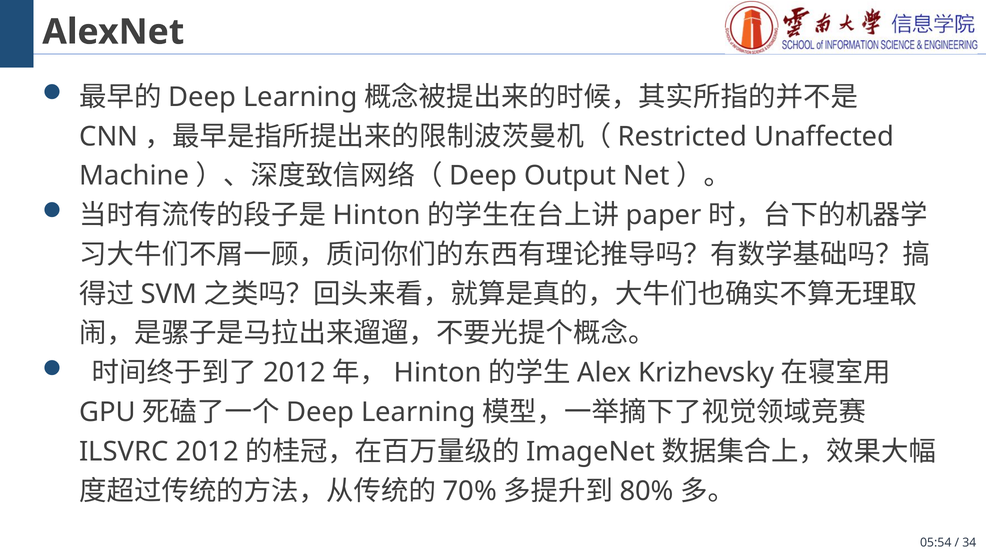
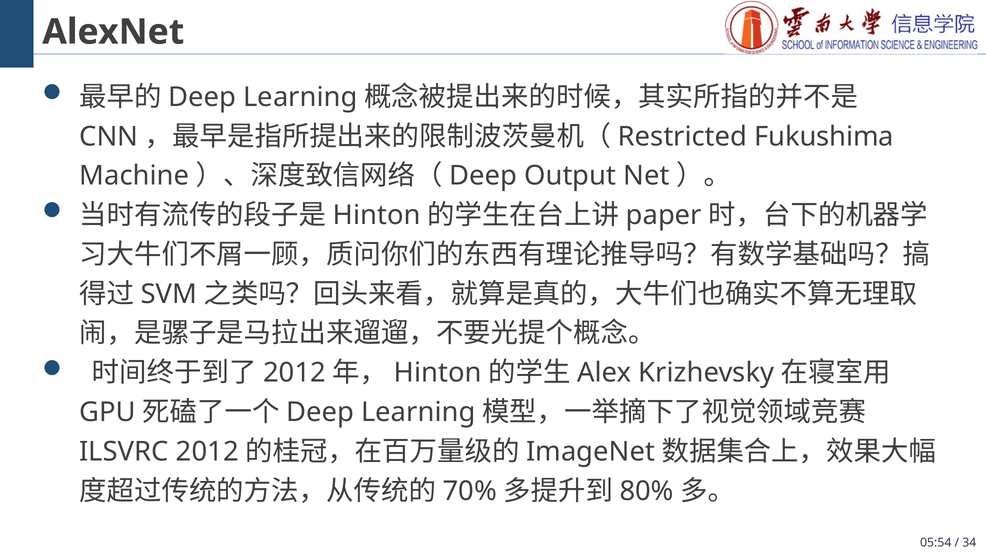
Unaffected: Unaffected -> Fukushima (824, 137)
